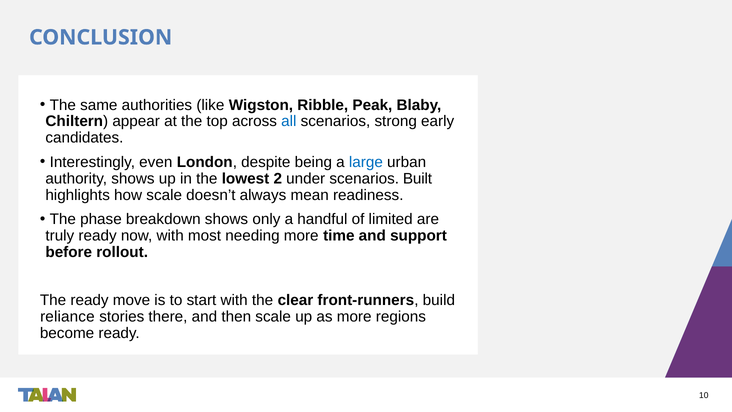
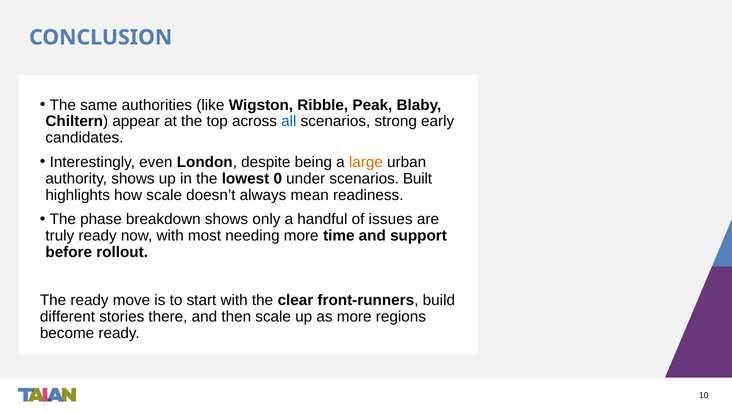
large colour: blue -> orange (366, 162)
2: 2 -> 0 (278, 178)
limited: limited -> issues (391, 219)
reliance: reliance -> different (67, 317)
